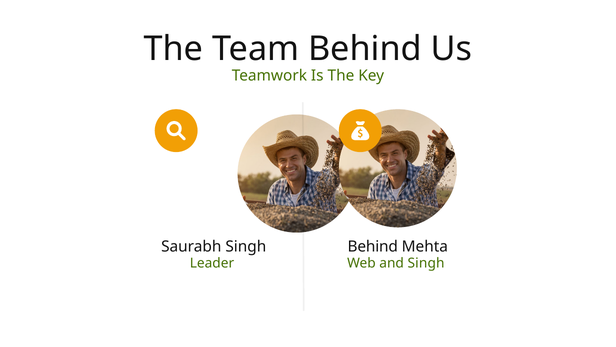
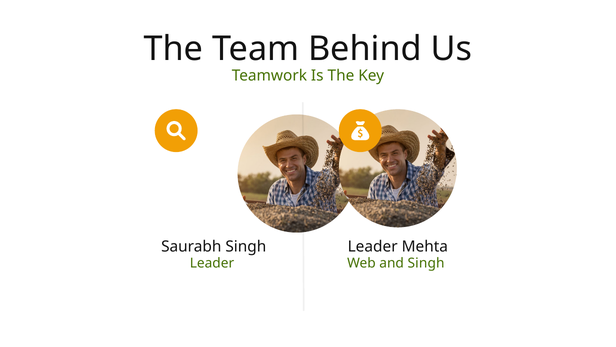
Behind: Behind -> Leader (373, 246)
